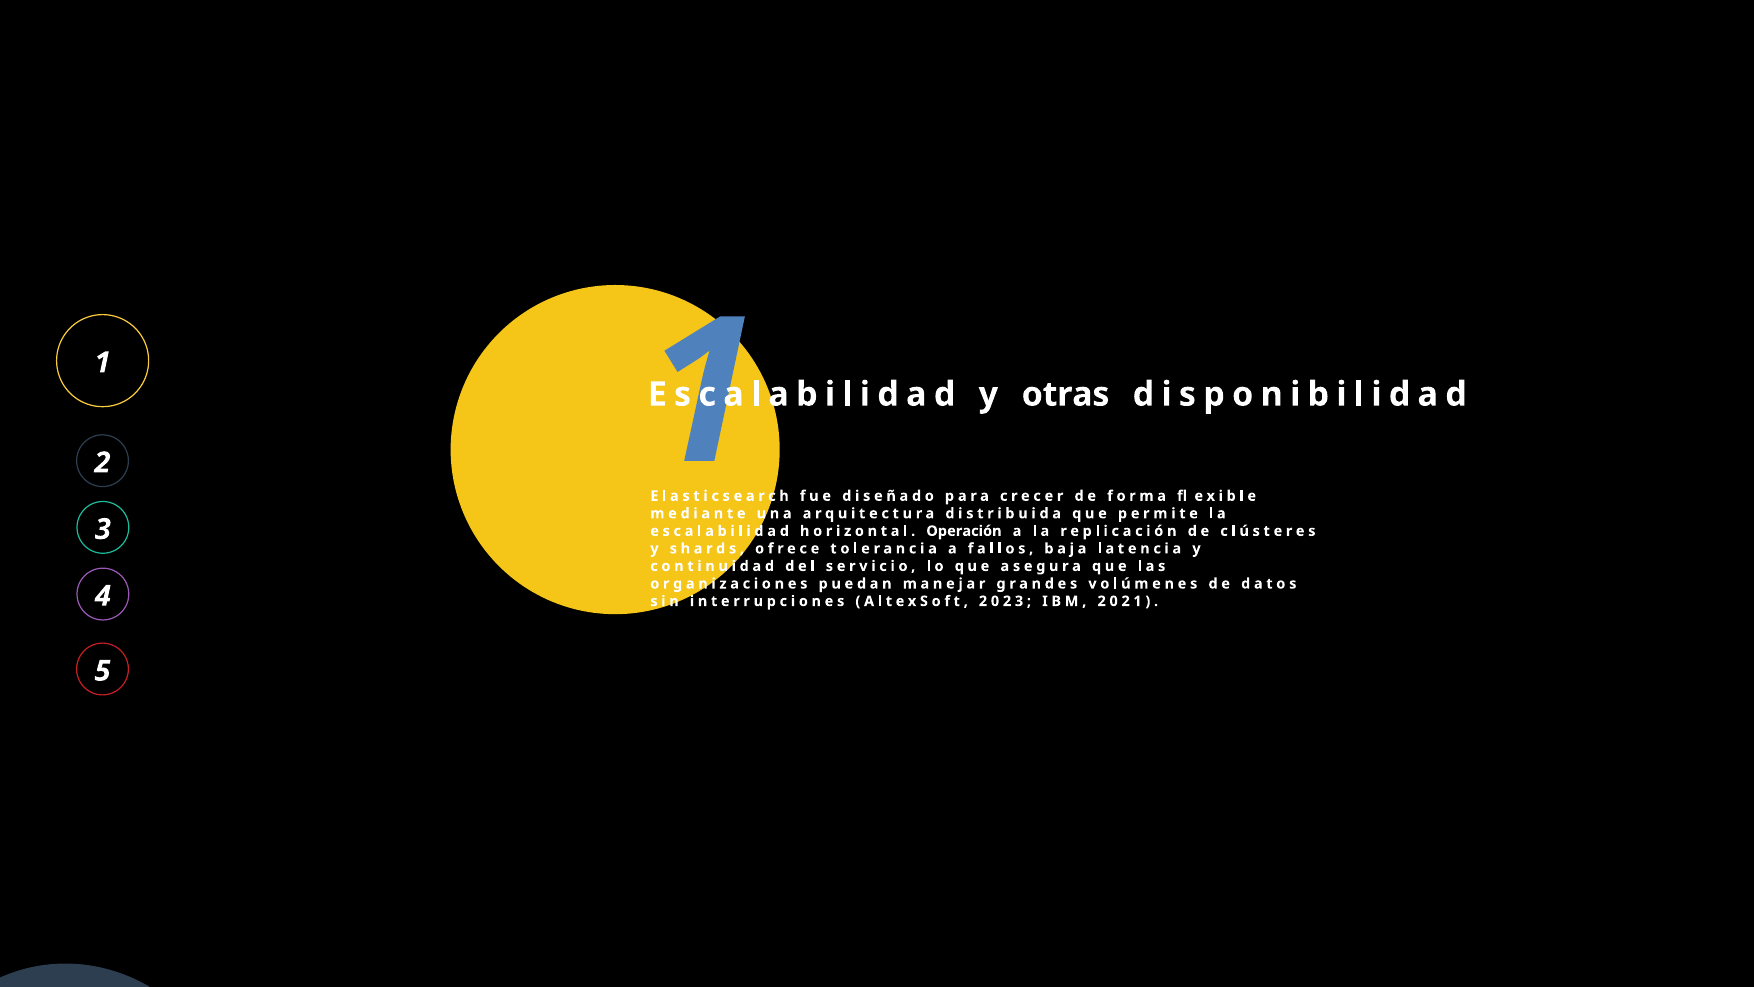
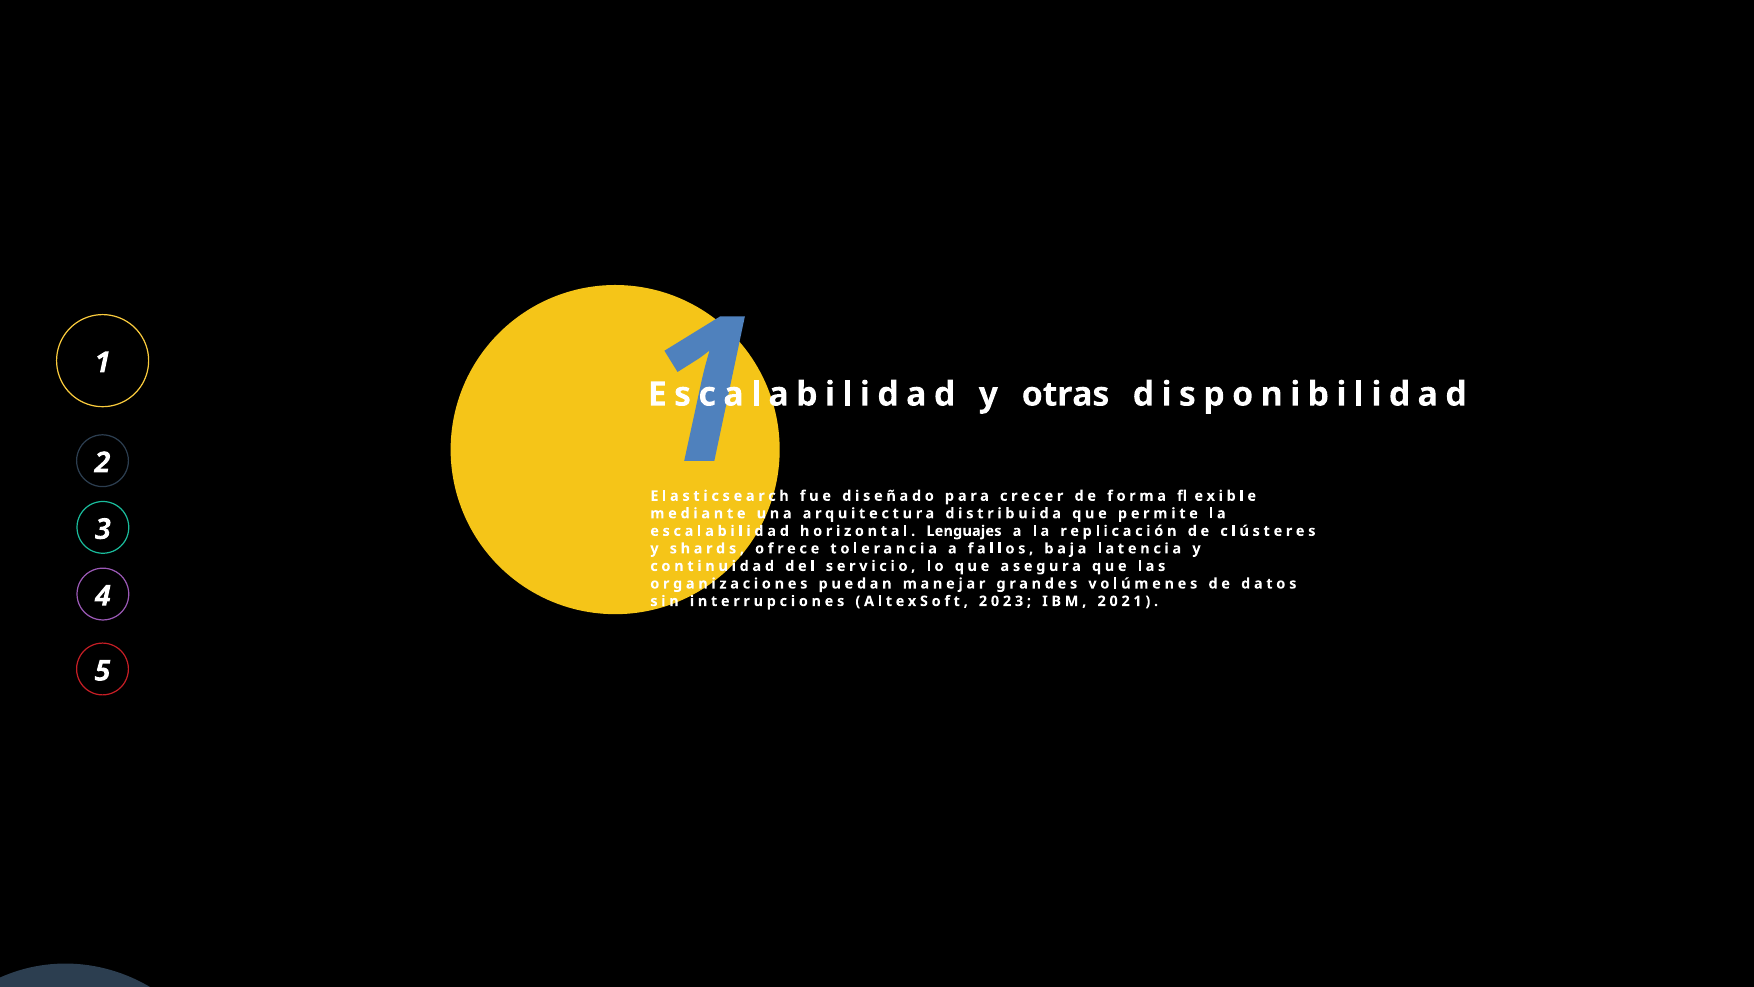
Operación: Operación -> Lenguajes (964, 531)
